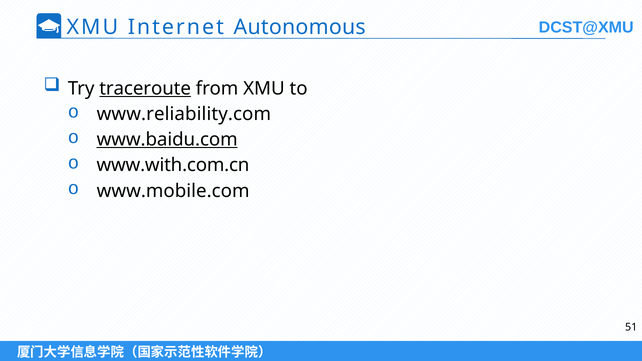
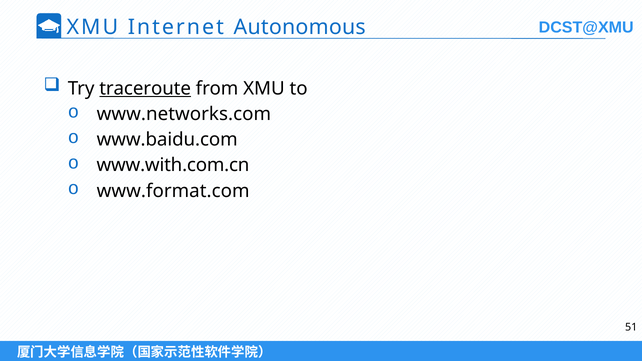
www.reliability.com: www.reliability.com -> www.networks.com (184, 114)
www.baidu.com underline: present -> none (167, 140)
www.mobile.com: www.mobile.com -> www.format.com (173, 191)
